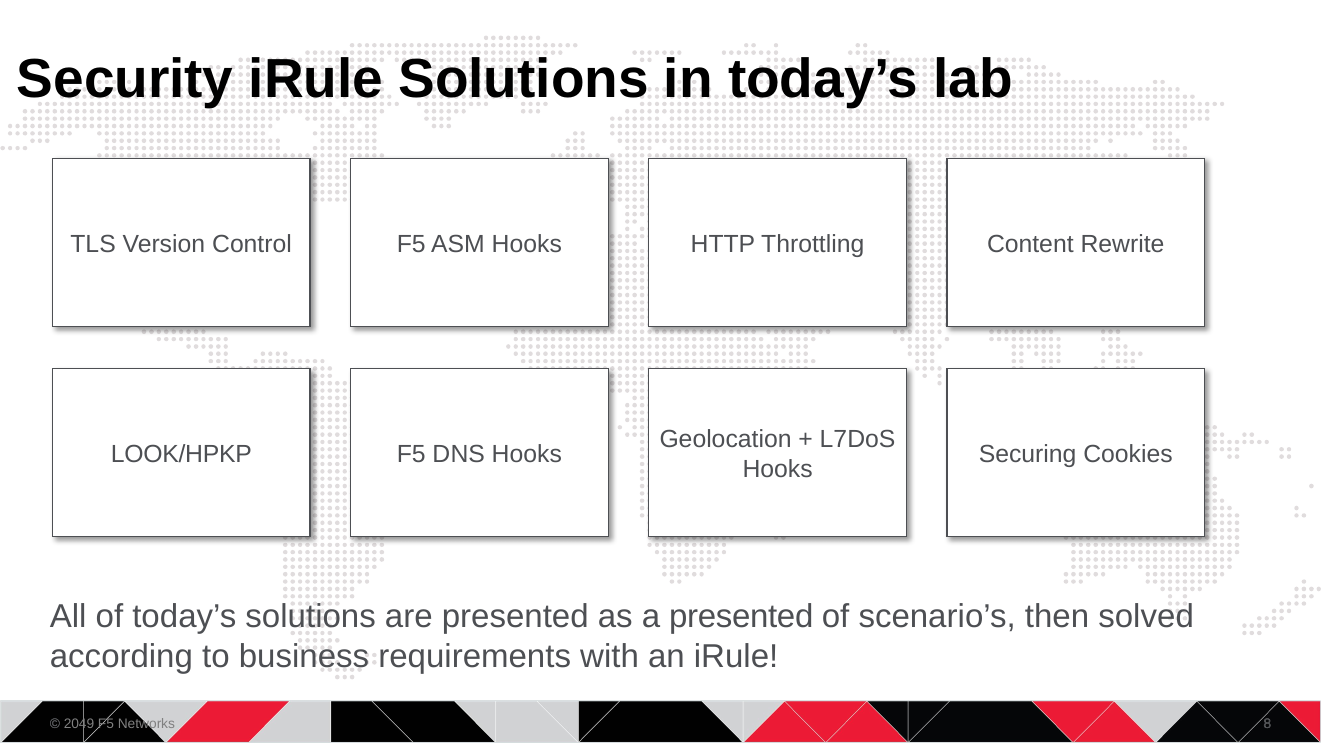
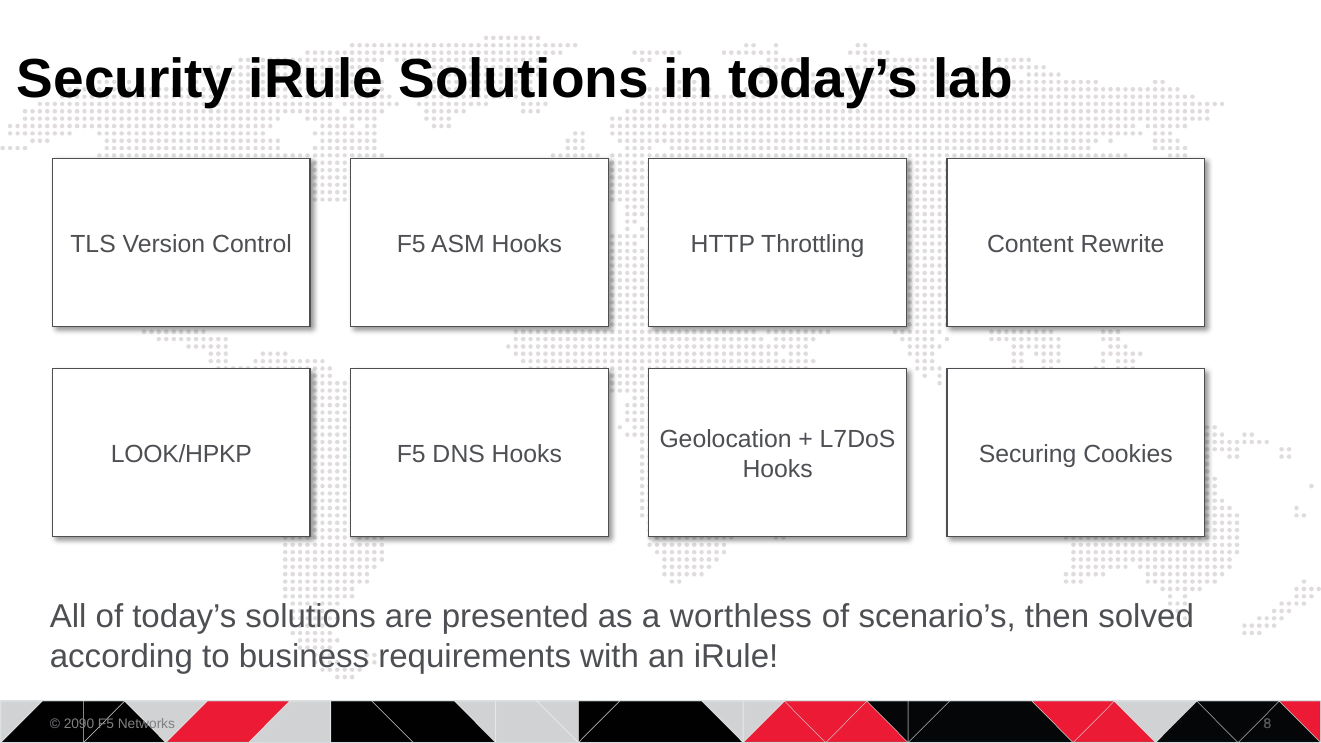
a presented: presented -> worthless (741, 617)
2049: 2049 -> 2090 (79, 724)
